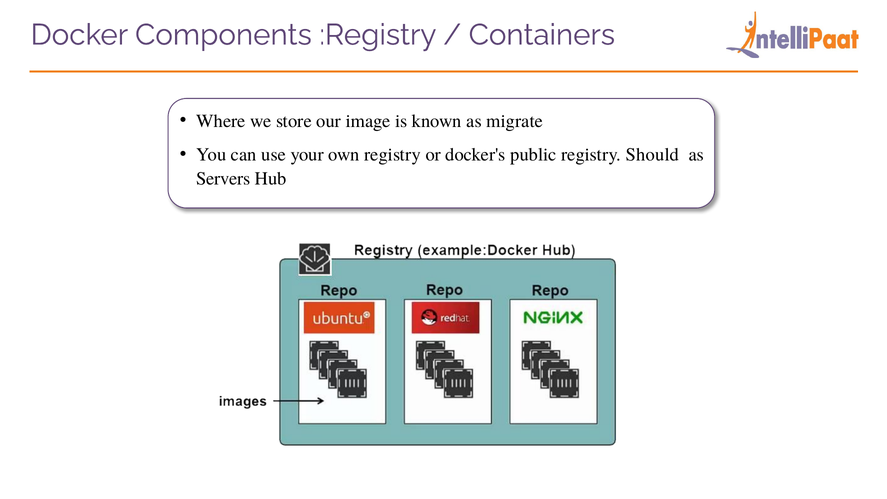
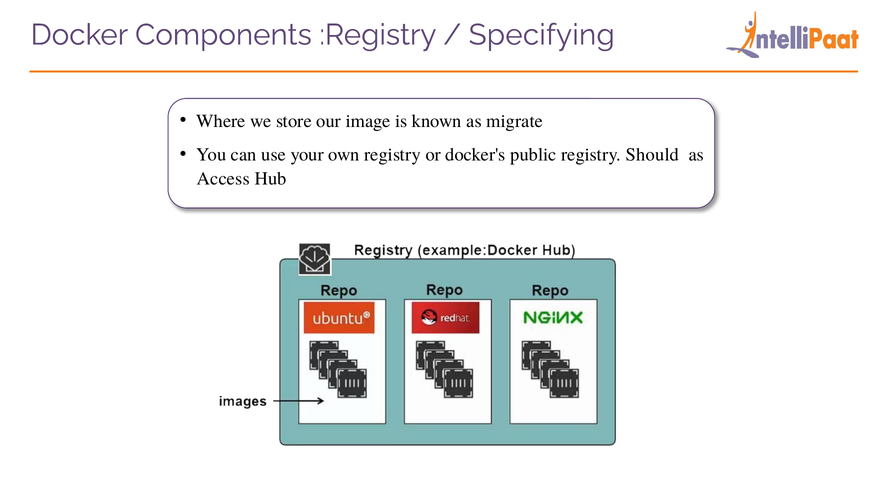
Containers: Containers -> Specifying (542, 35)
Servers: Servers -> Access (223, 179)
